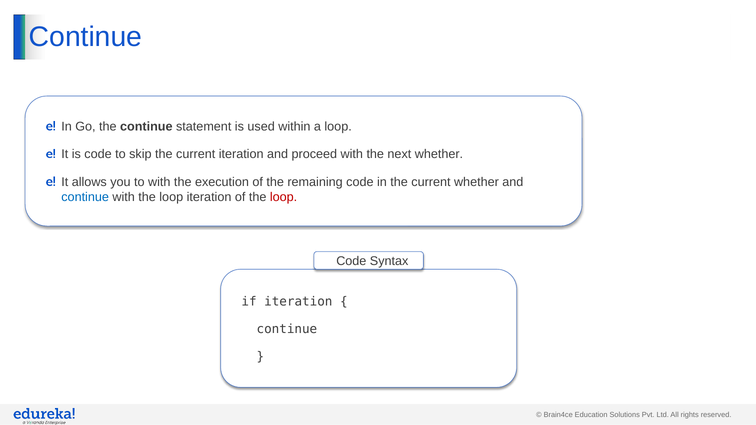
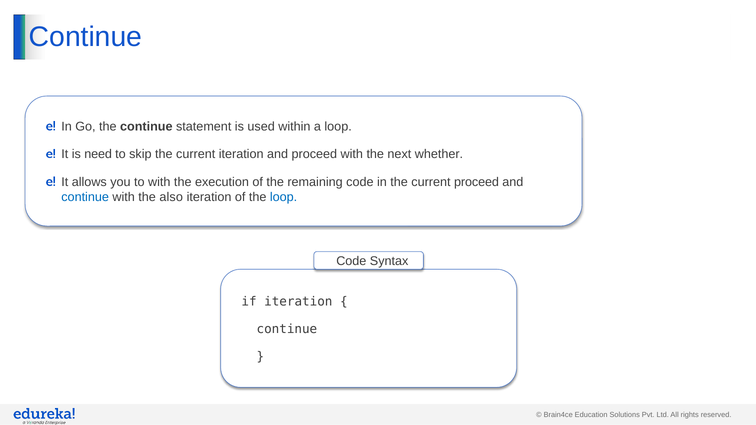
is code: code -> need (98, 154)
current whether: whether -> proceed (476, 182)
with the loop: loop -> also (171, 197)
loop colour: red -> blue (284, 197)
